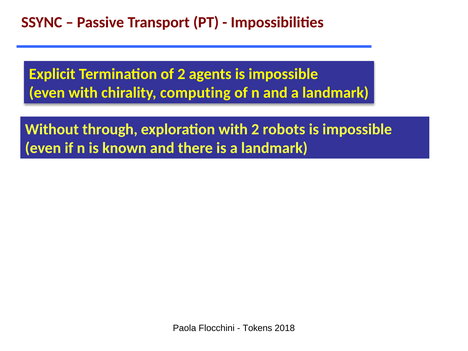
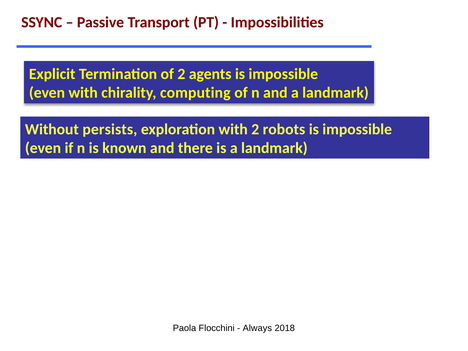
through: through -> persists (110, 129)
Tokens: Tokens -> Always (257, 328)
